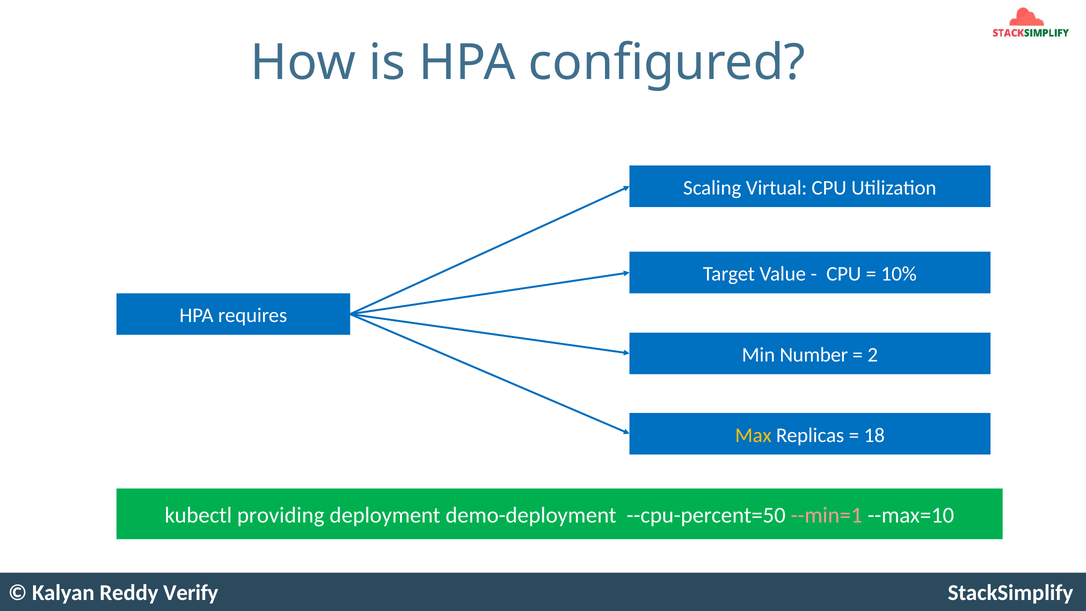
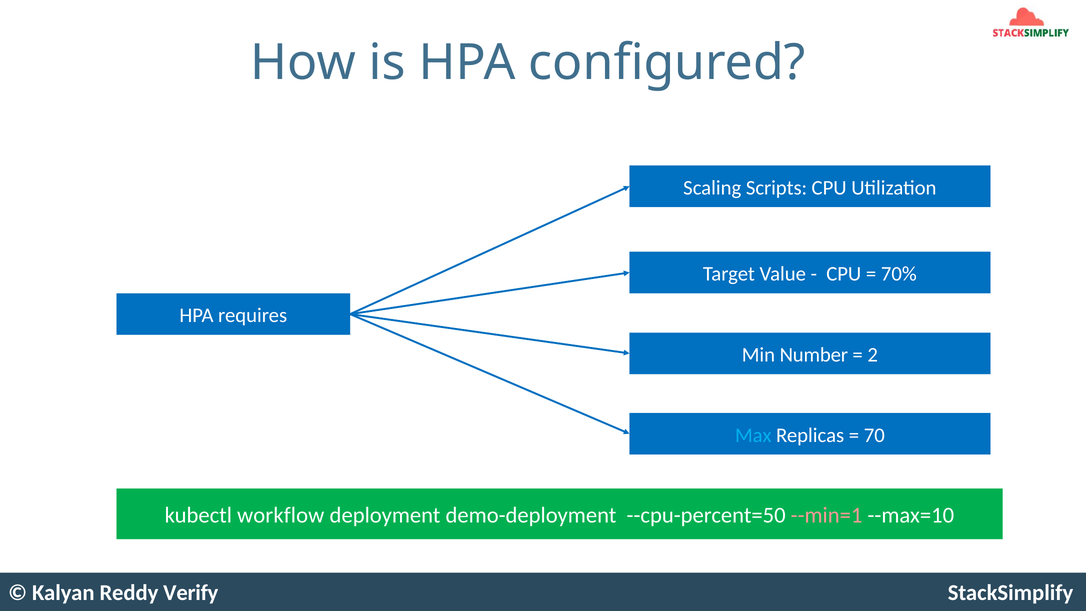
Virtual: Virtual -> Scripts (777, 188)
10%: 10% -> 70% (899, 274)
Max colour: yellow -> light blue (753, 435)
18: 18 -> 70 (874, 435)
providing: providing -> workflow (281, 515)
